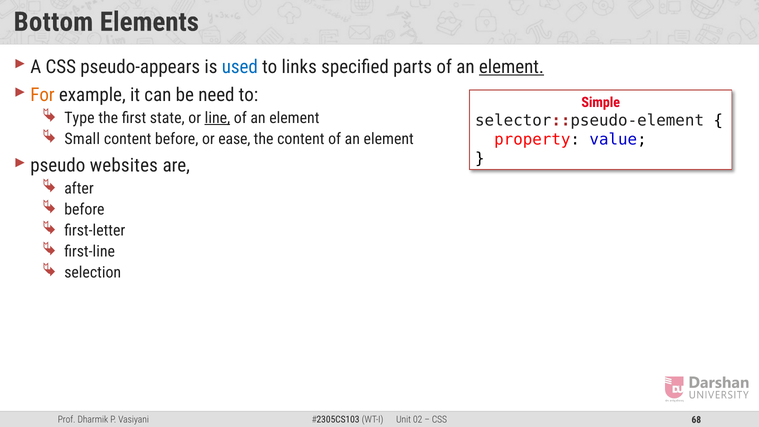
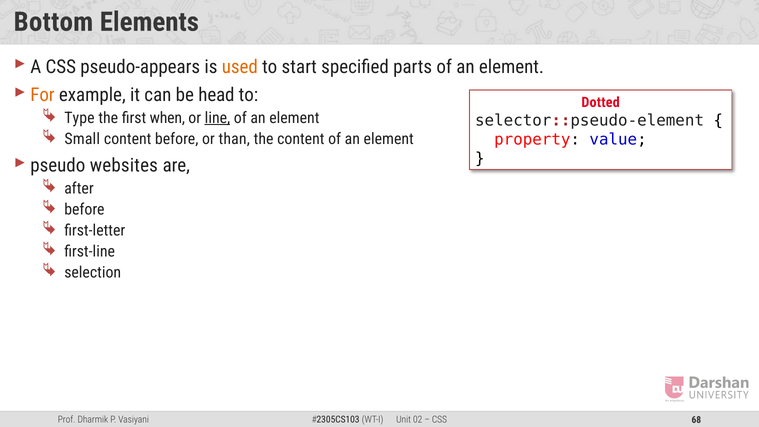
used colour: blue -> orange (240, 67)
links: links -> start (299, 67)
element underline: present -> none (511, 67)
need: need -> head (216, 95)
Simple: Simple -> Dotted (601, 102)
state: state -> when (167, 118)
ease: ease -> than (234, 139)
